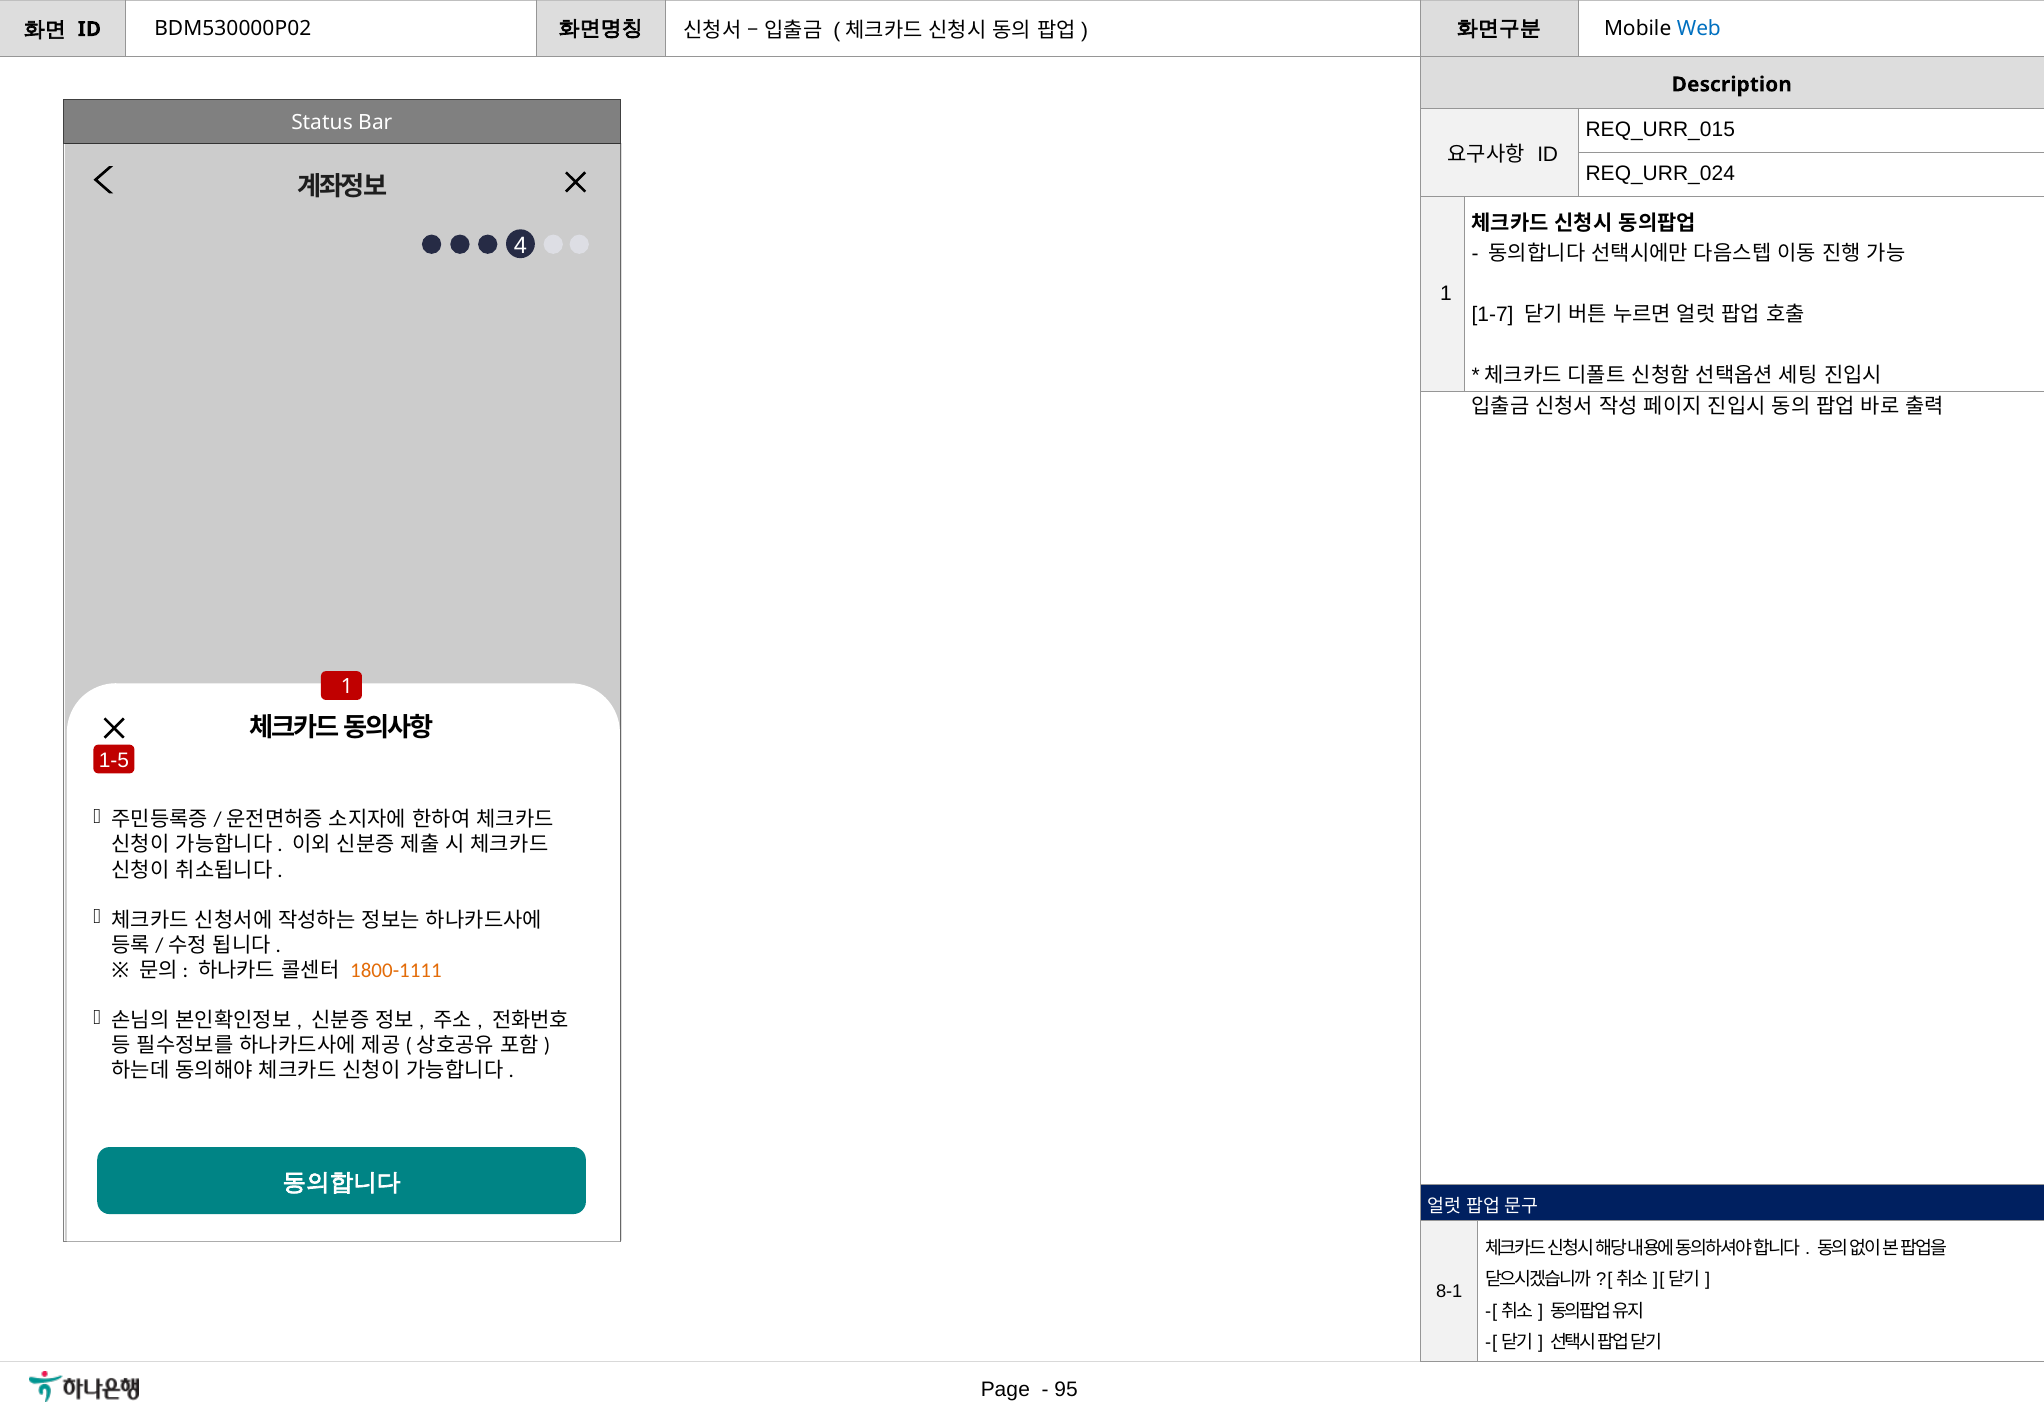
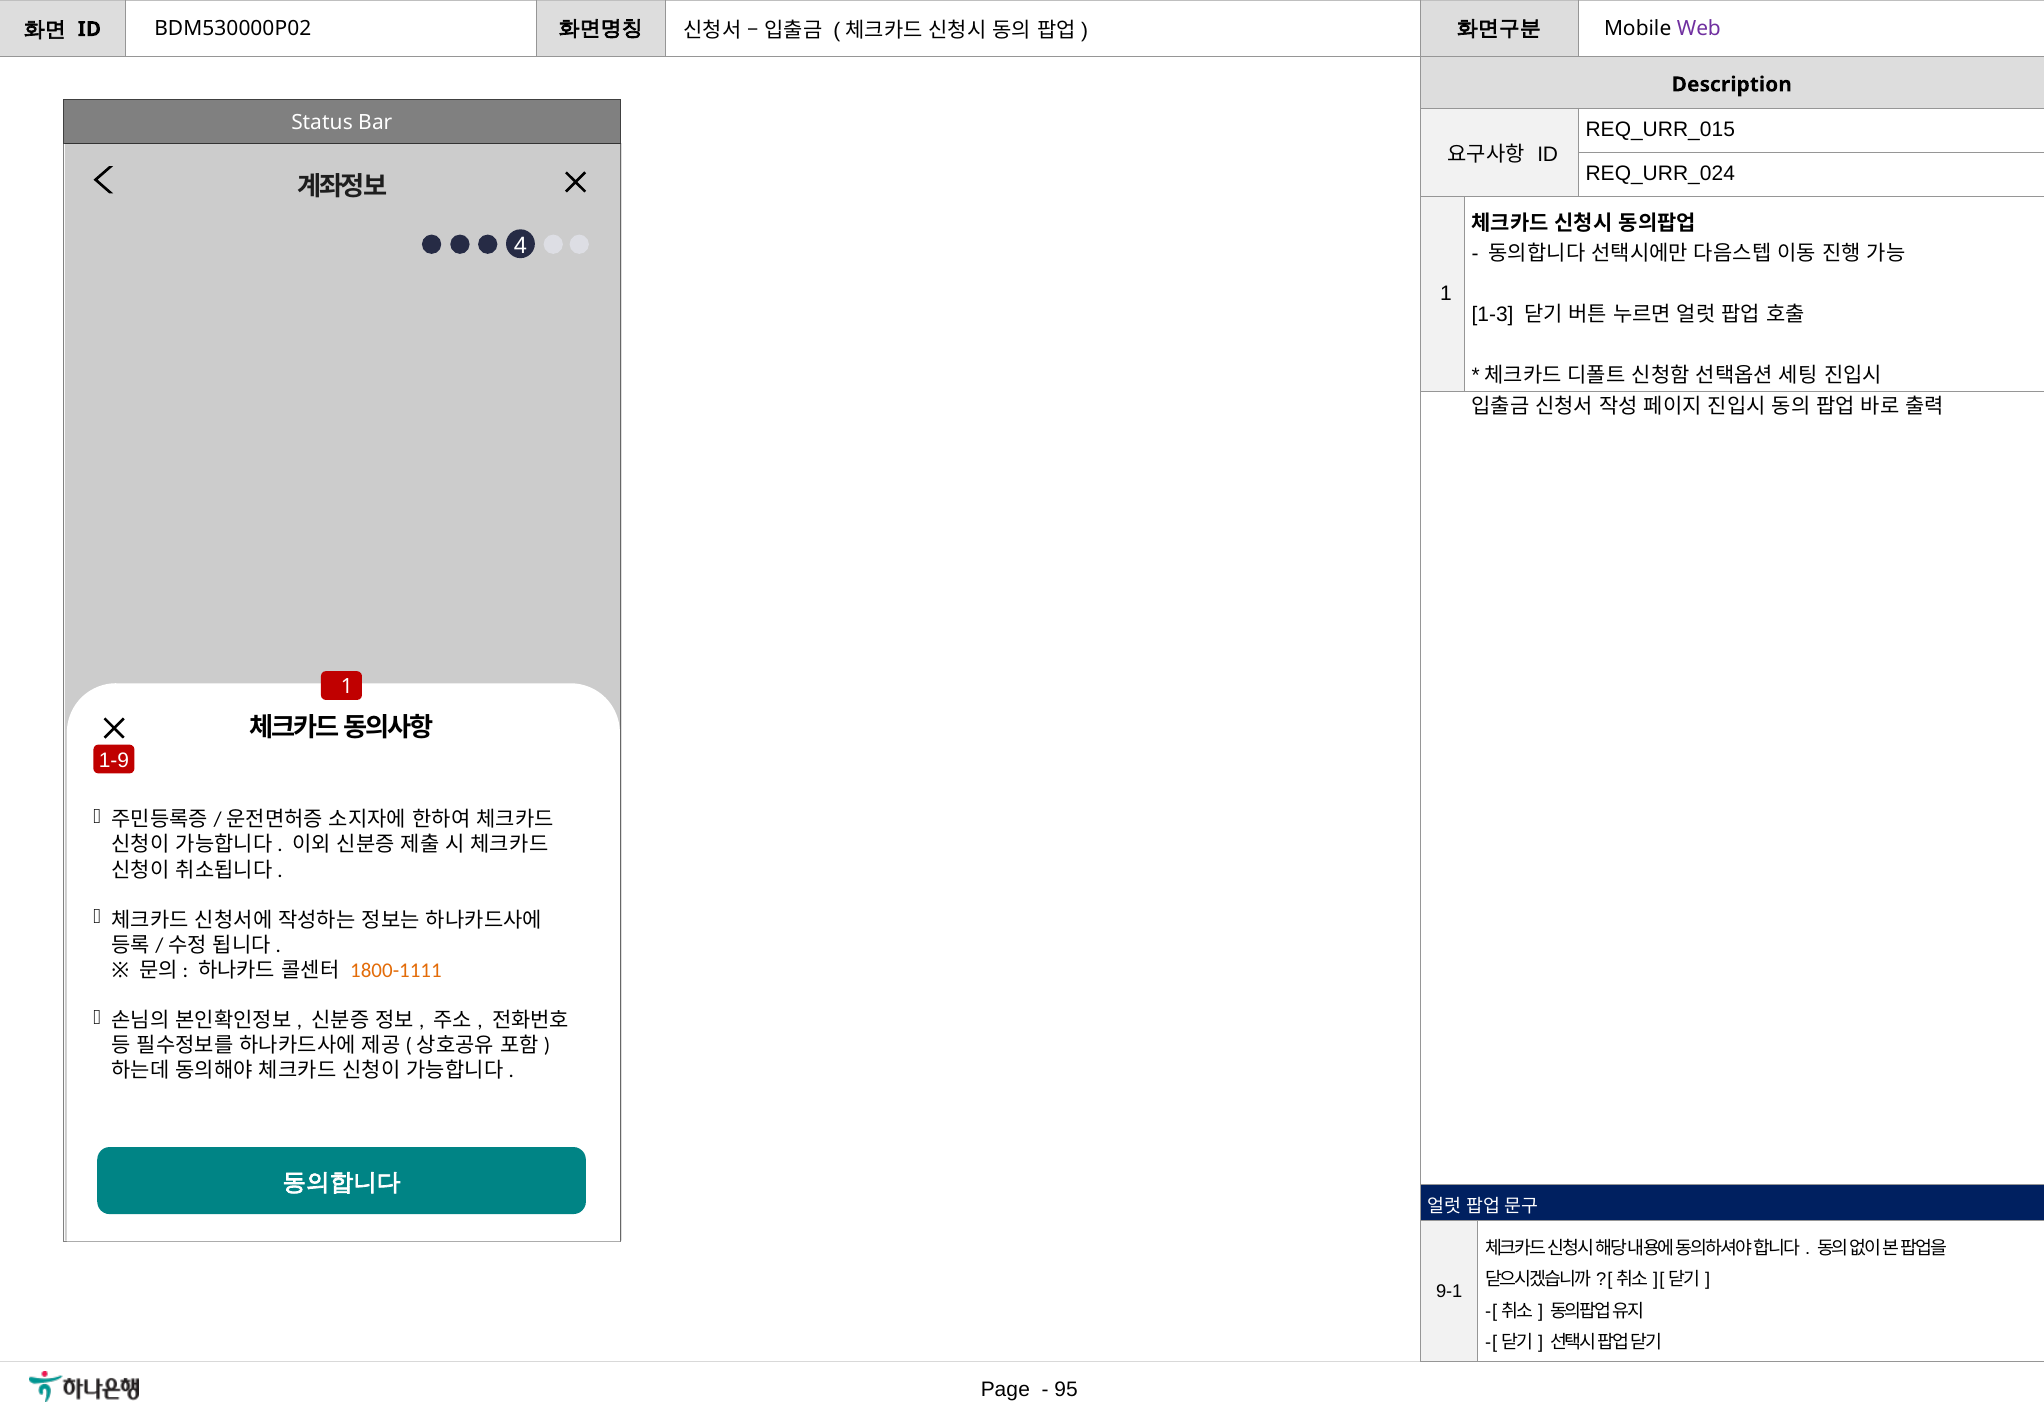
Web colour: blue -> purple (1699, 29)
1-7: 1-7 -> 1-3 (1493, 315)
1-5: 1-5 -> 1-9 (114, 760)
8-1: 8-1 -> 9-1 (1449, 1291)
